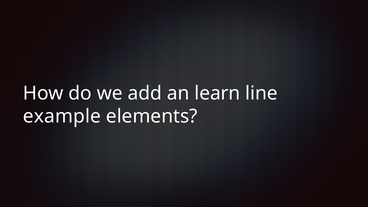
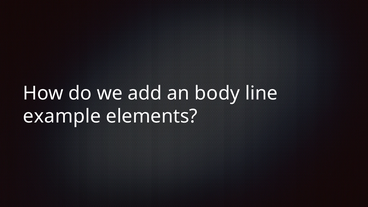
learn: learn -> body (217, 93)
